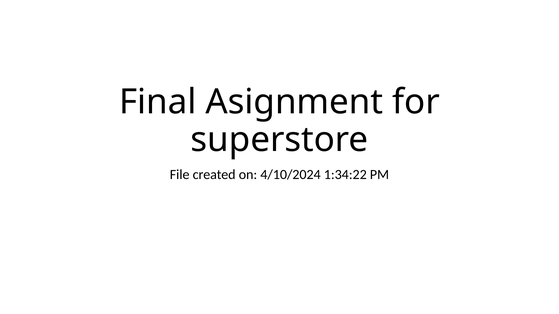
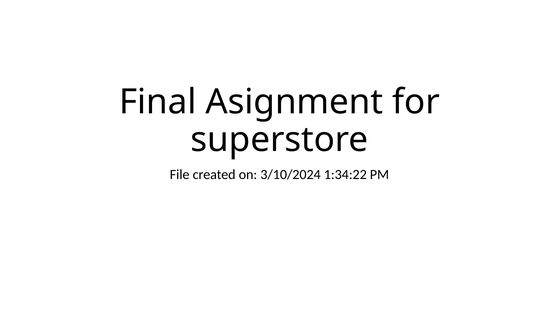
4/10/2024: 4/10/2024 -> 3/10/2024 (291, 175)
